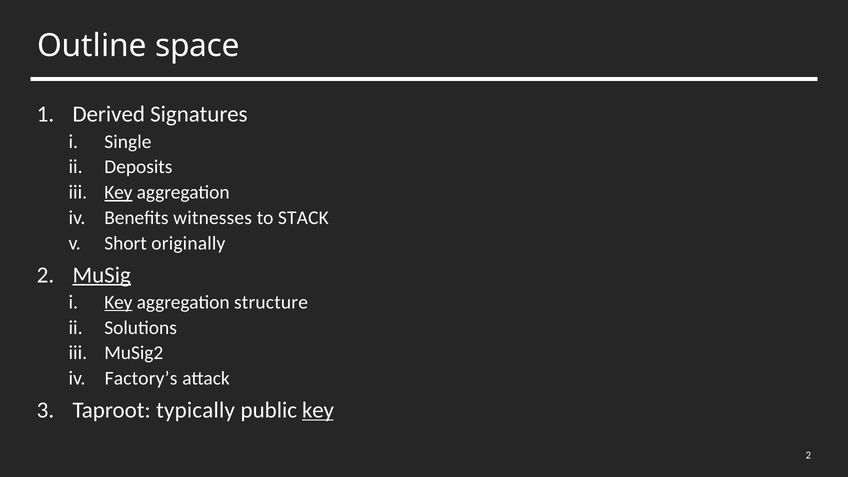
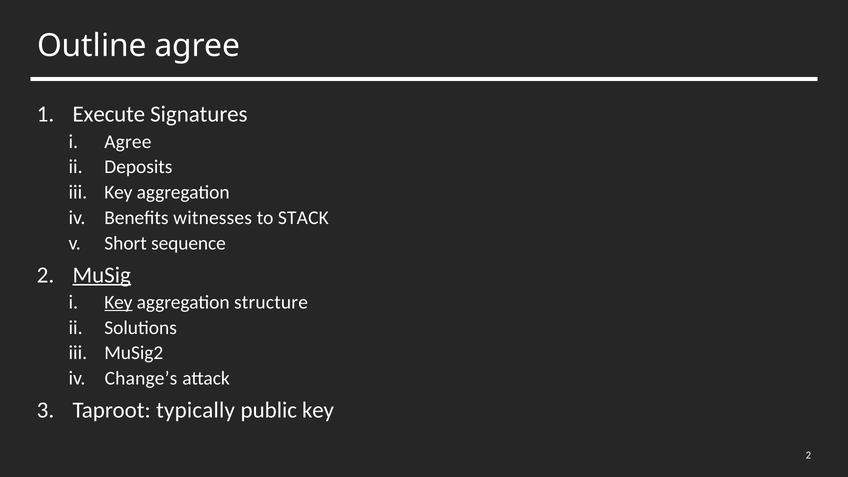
Outline space: space -> agree (197, 46)
Derived: Derived -> Execute (109, 114)
Single: Single -> Agree (128, 142)
Key underline: present -> none (118, 192)
originally: originally -> sequence (189, 243)
Factory’s: Factory’s -> Change’s (141, 378)
key underline: present -> none (318, 410)
